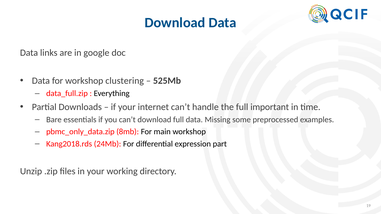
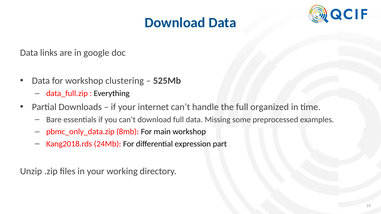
important: important -> organized (270, 107)
